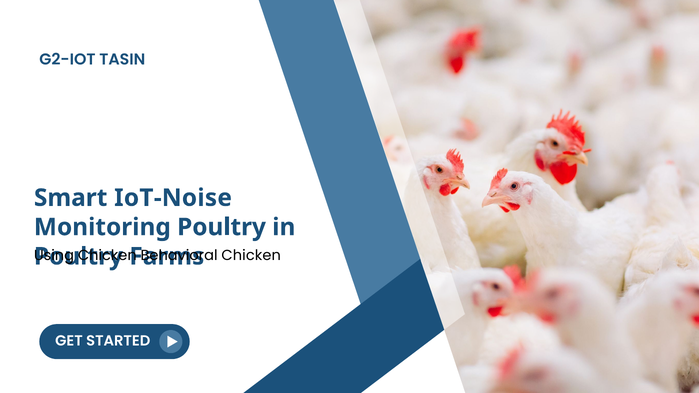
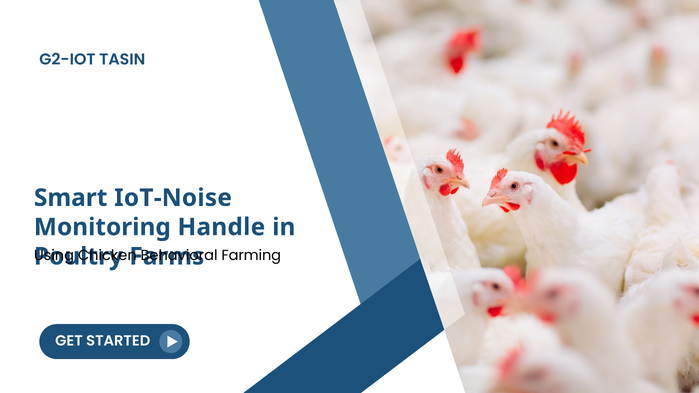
Monitoring Poultry: Poultry -> Handle (221, 227)
Chicken: Chicken -> Farming (251, 255)
